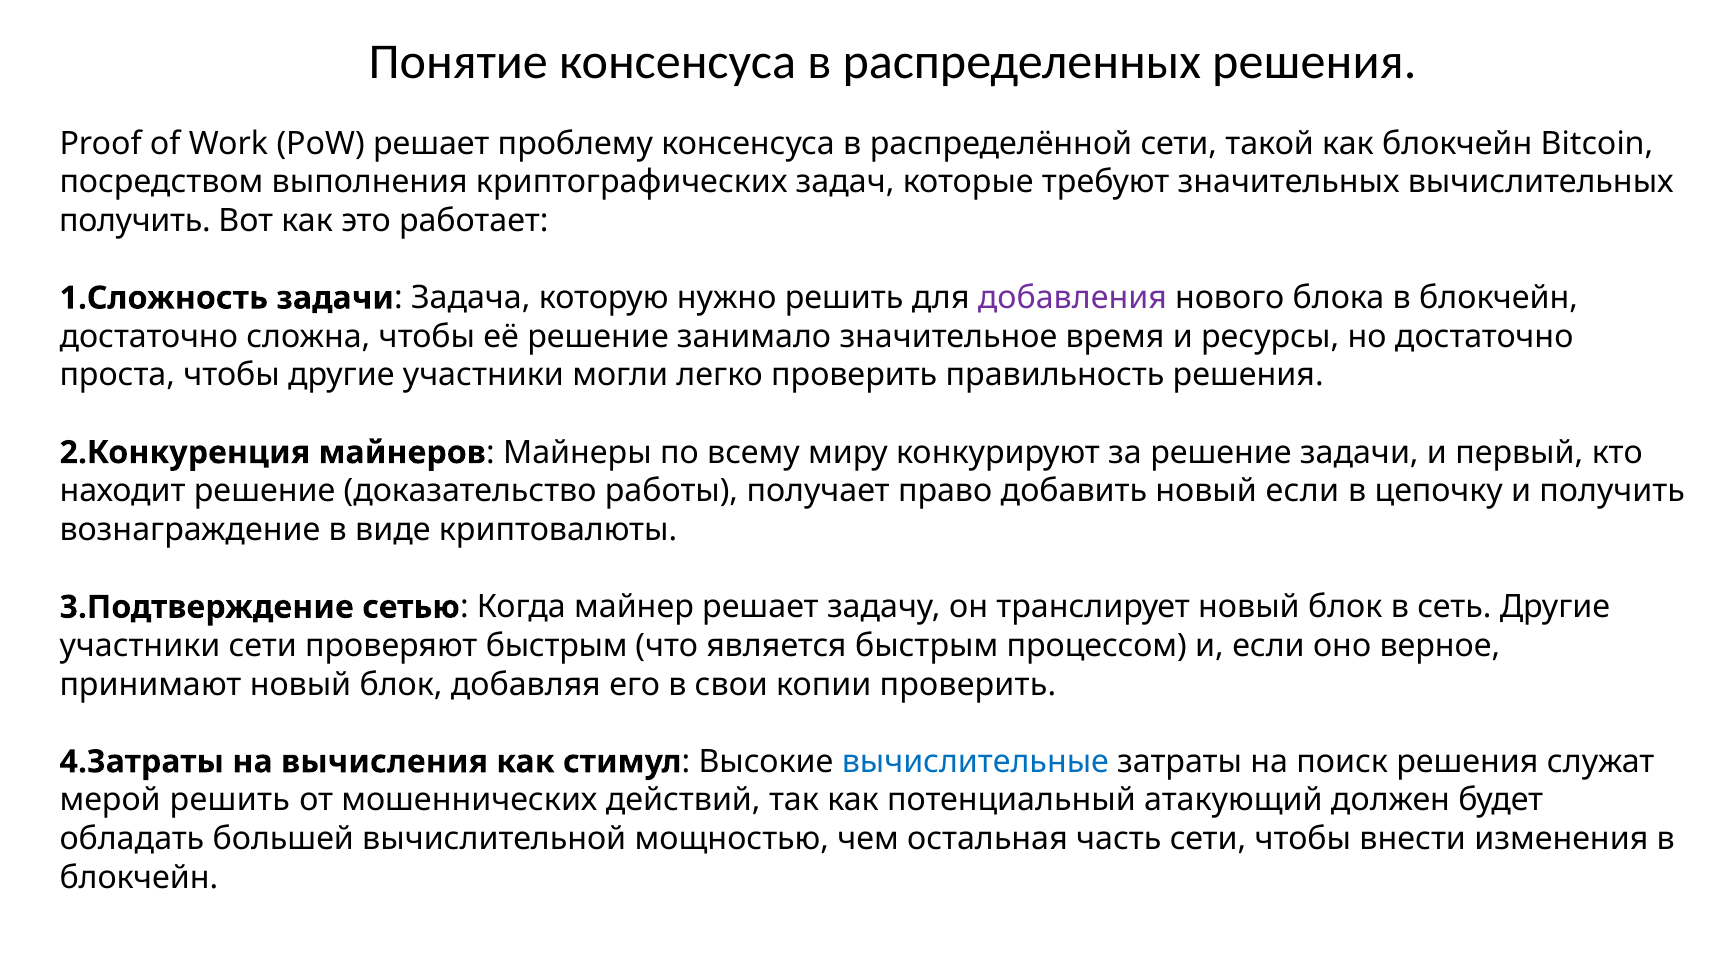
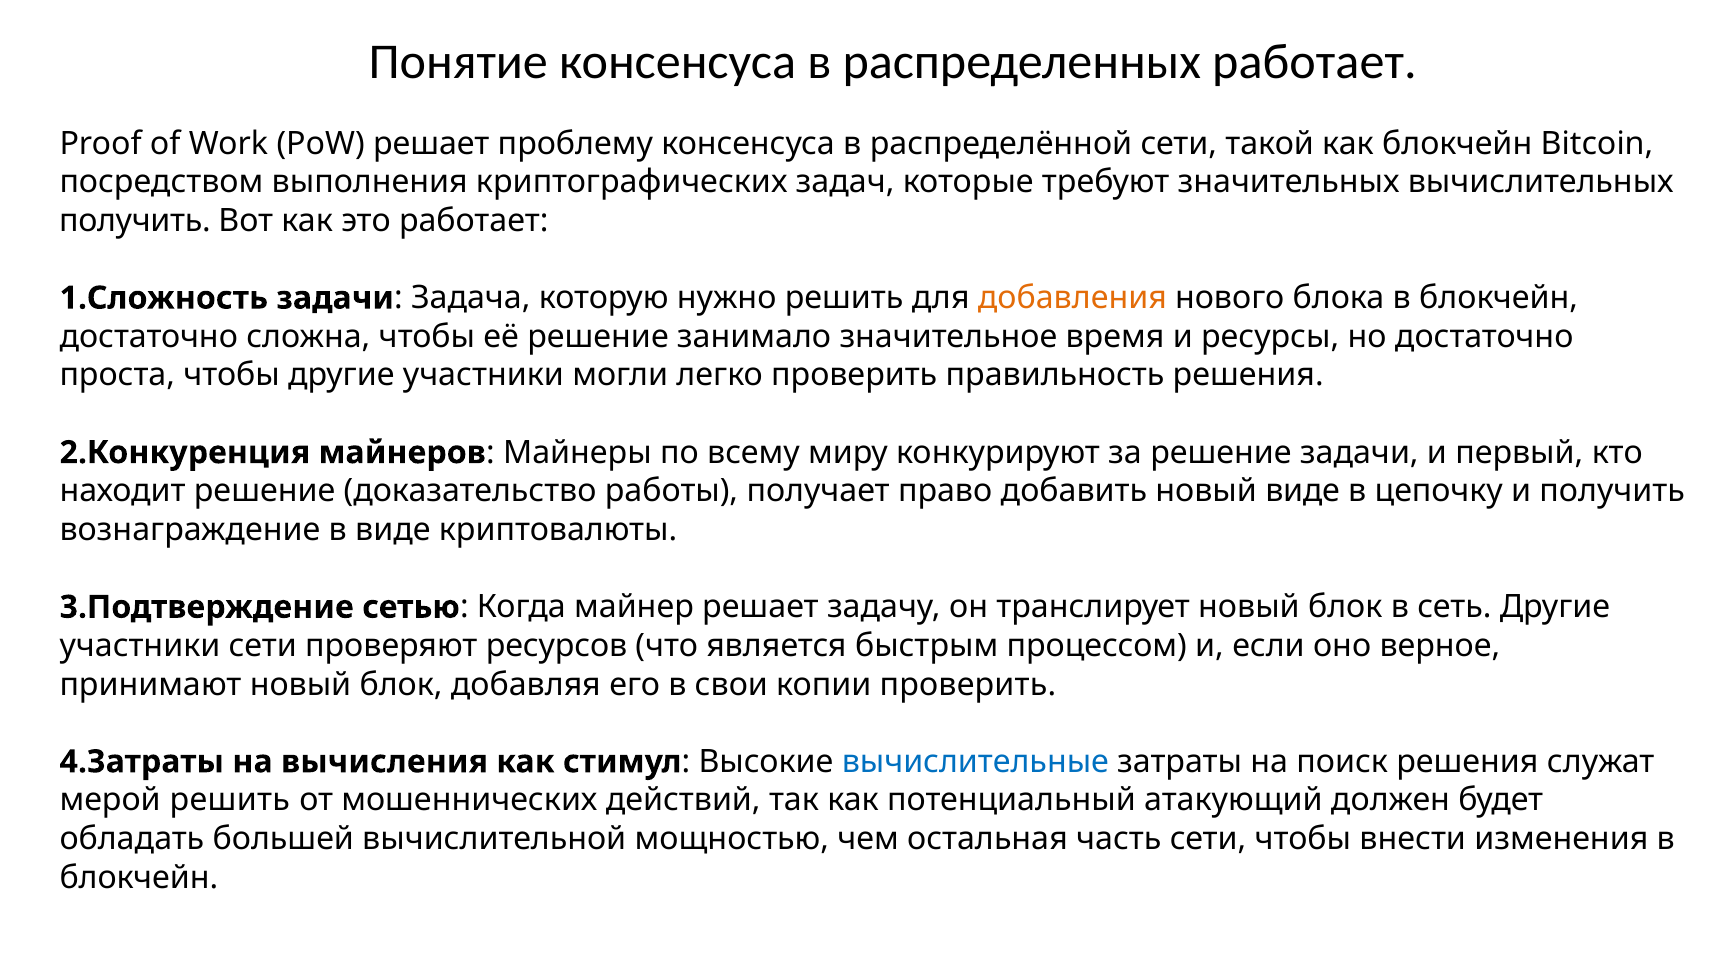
распределенных решения: решения -> работает (1314, 62)
добавления colour: purple -> orange (1072, 298)
новый если: если -> виде (1303, 491)
проверяют быстрым: быстрым -> ресурсов (557, 646)
